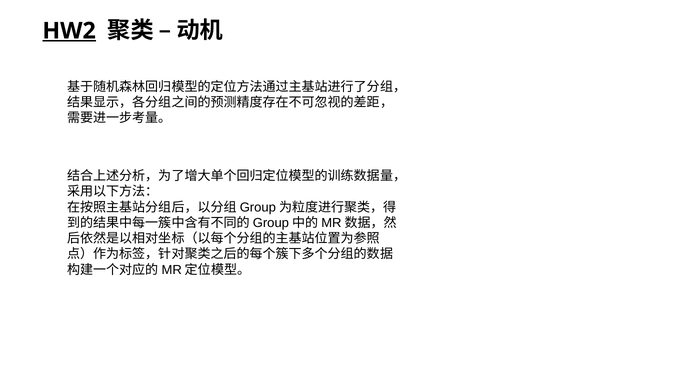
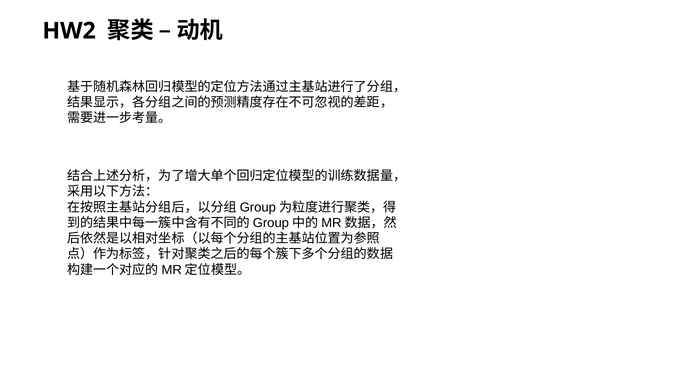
HW2 underline: present -> none (69, 31)
